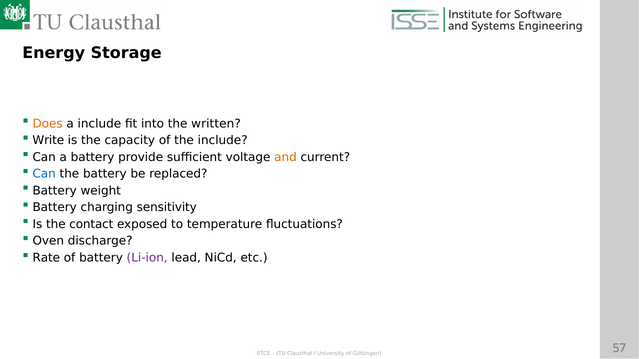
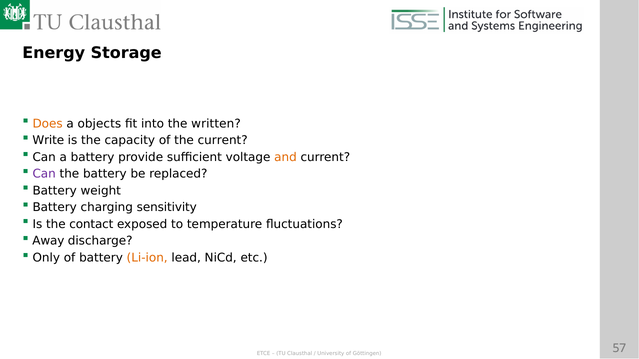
a include: include -> objects (99, 124)
the include: include -> current (223, 141)
Can colour: blue -> purple (44, 174)
Oven: Oven -> Away (48, 241)
Rate: Rate -> Only (46, 258)
Li-ion colour: purple -> orange (147, 258)
